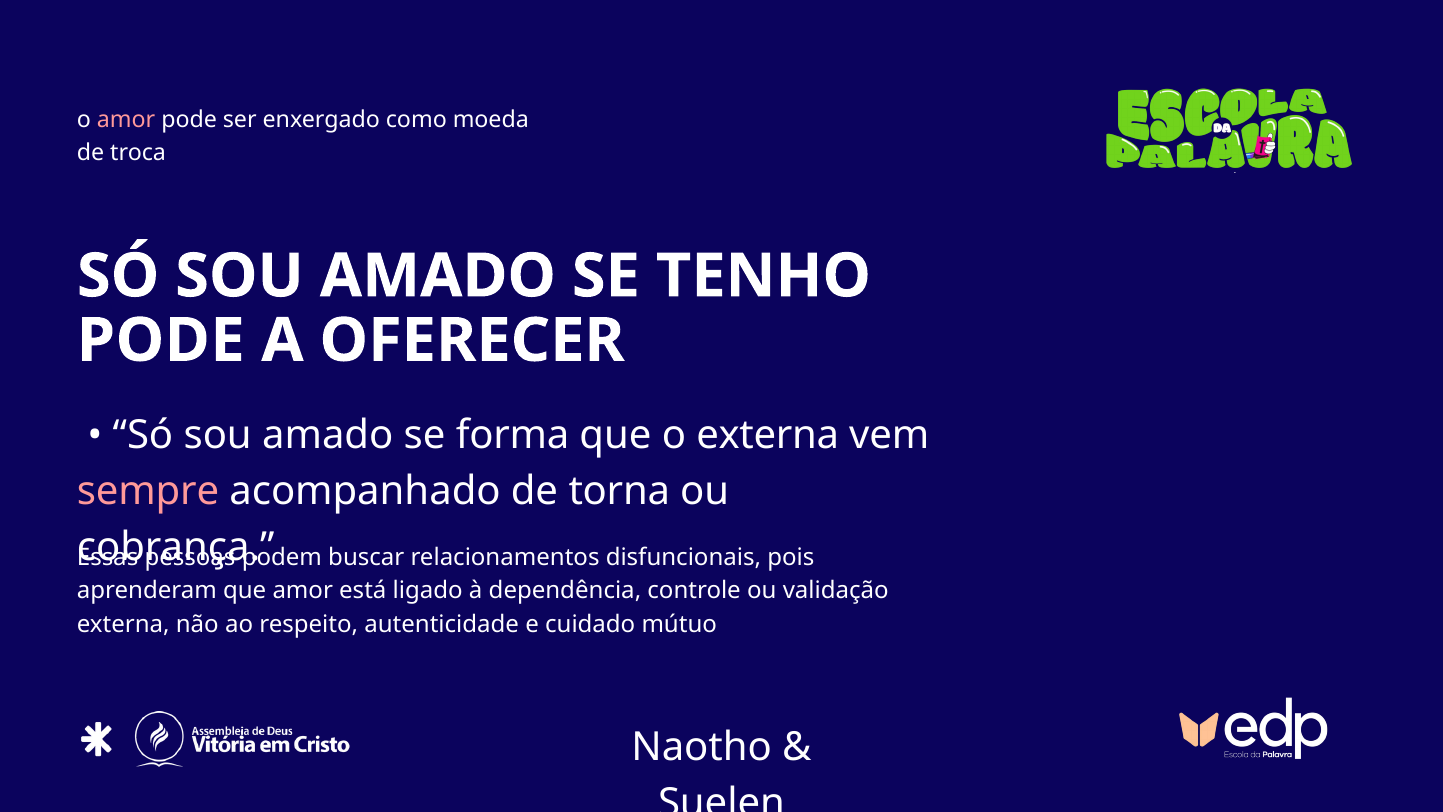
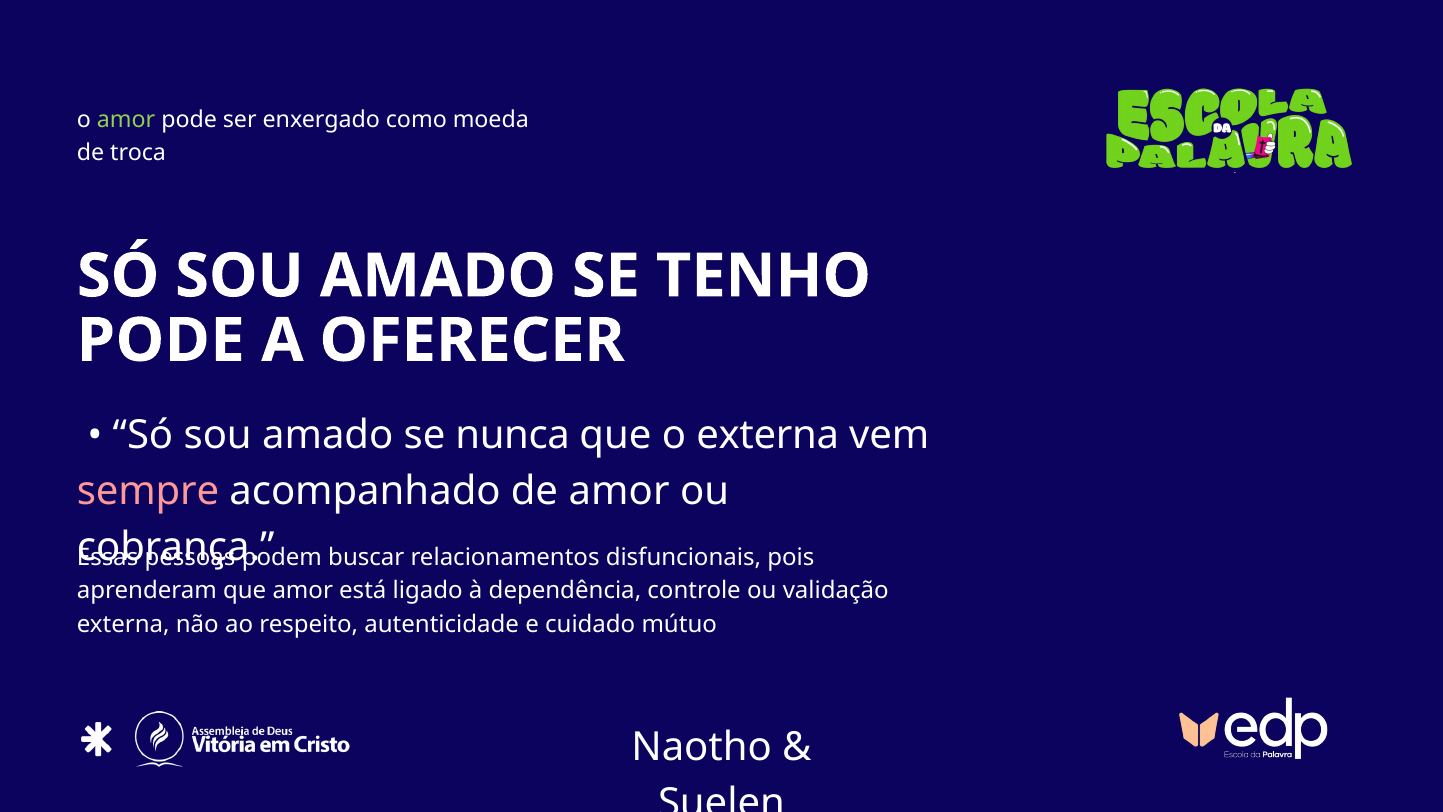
amor colour: pink -> light green (126, 120)
forma: forma -> nunca (513, 435)
de torna: torna -> amor (619, 491)
